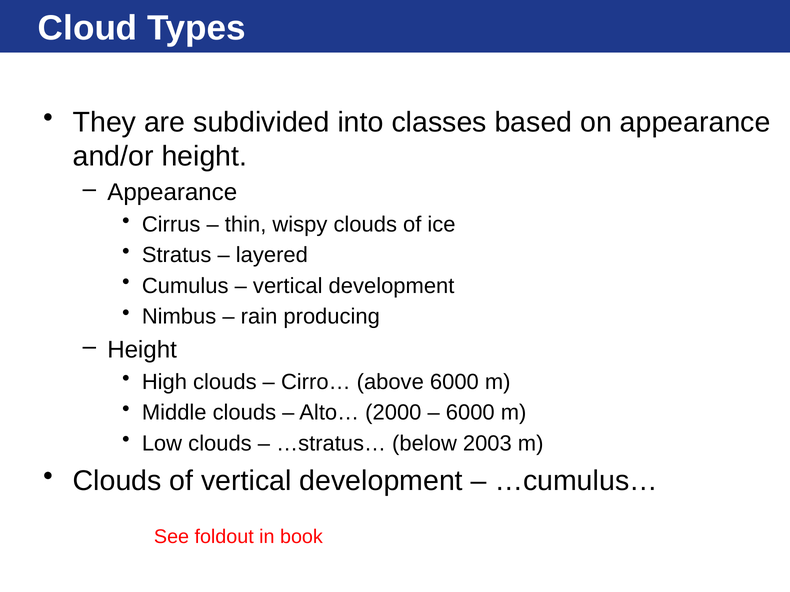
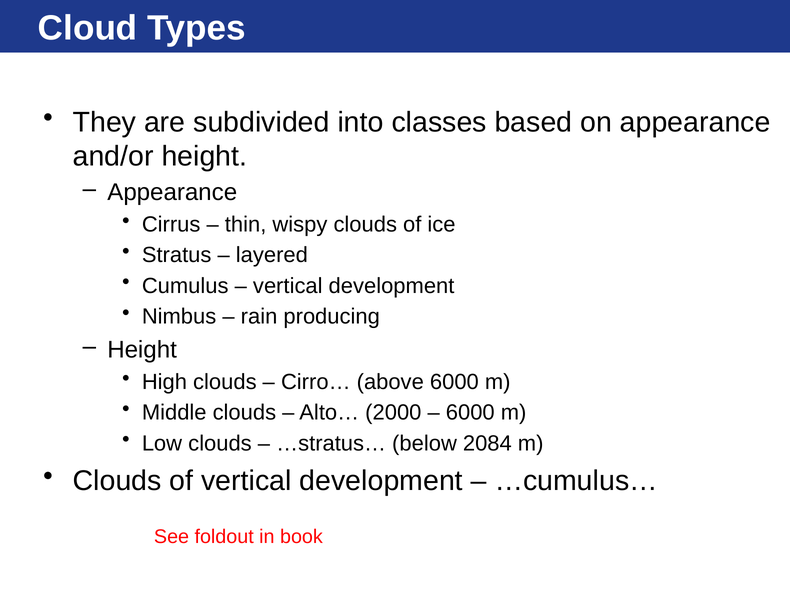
2003: 2003 -> 2084 (487, 444)
